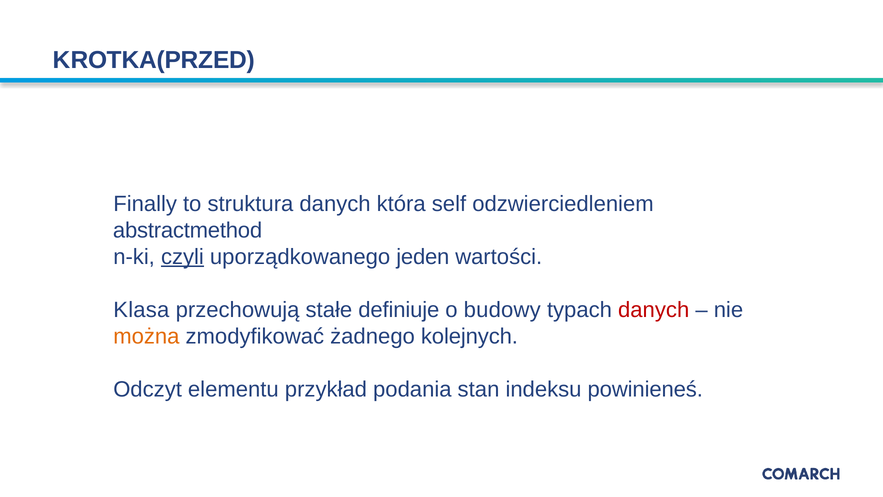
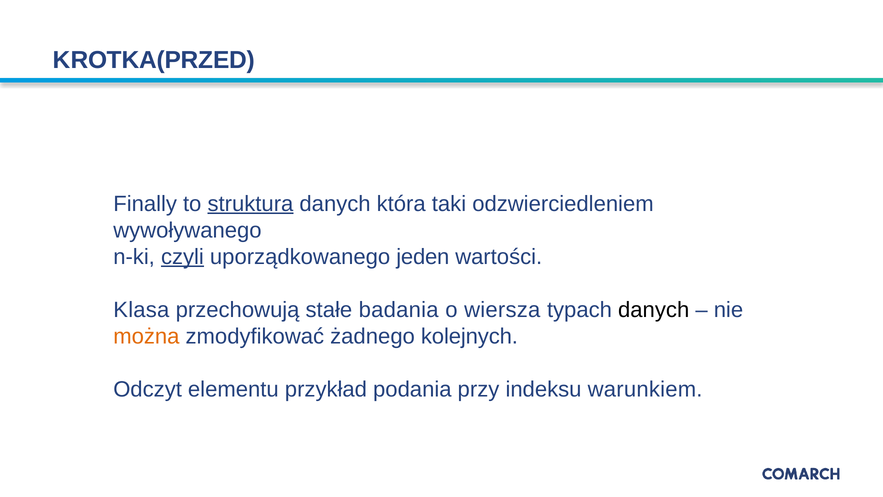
struktura underline: none -> present (250, 204)
self: self -> taki (449, 204)
abstractmethod: abstractmethod -> wywoływanego (187, 230)
definiuje: definiuje -> badania (399, 310)
budowy: budowy -> wiersza (502, 310)
danych colour: red -> black (654, 310)
stan: stan -> przy (479, 389)
powinieneś: powinieneś -> warunkiem (645, 389)
